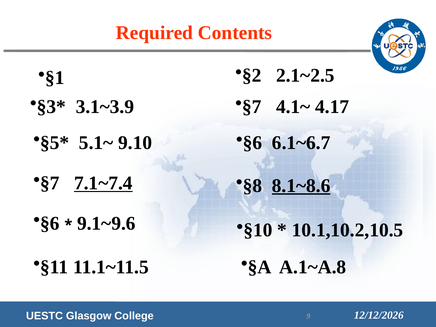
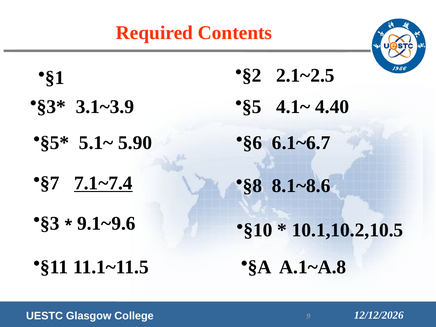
§7: §7 -> §5 (252, 107)
4.17: 4.17 -> 4.40 (332, 107)
9.10: 9.10 -> 5.90 (135, 143)
8.1~8.6 underline: present -> none (301, 186)
§6: §6 -> §3 (50, 223)
